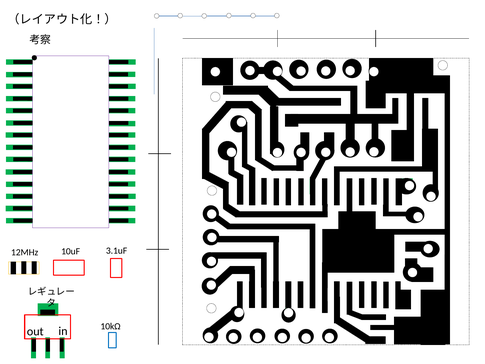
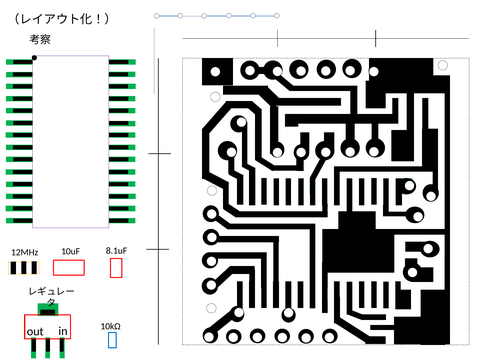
3.1uF: 3.1uF -> 8.1uF (117, 251)
